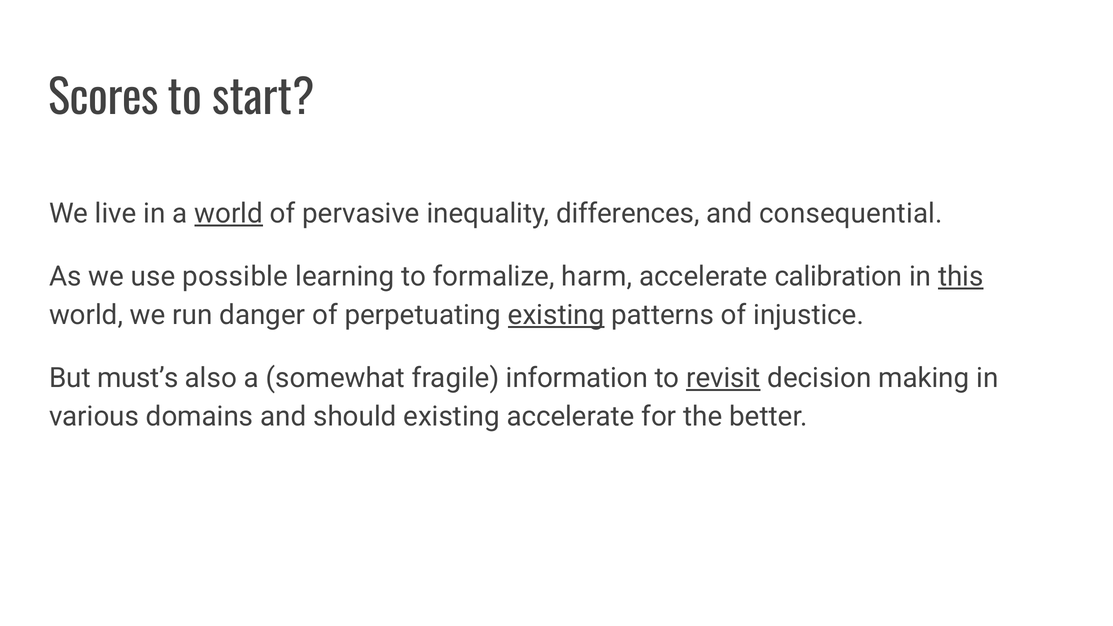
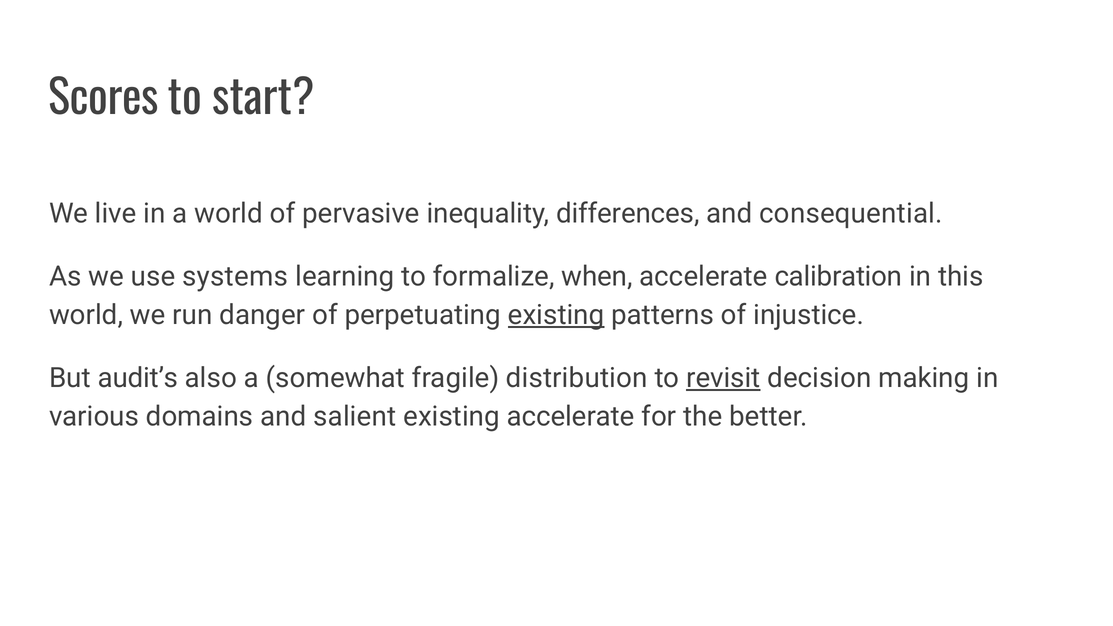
world underline: present -> none (229, 214)
possible: possible -> systems (235, 277)
harm: harm -> when (597, 277)
this underline: present -> none (961, 277)
must’s: must’s -> audit’s (138, 378)
information: information -> distribution (577, 378)
should: should -> salient (355, 417)
